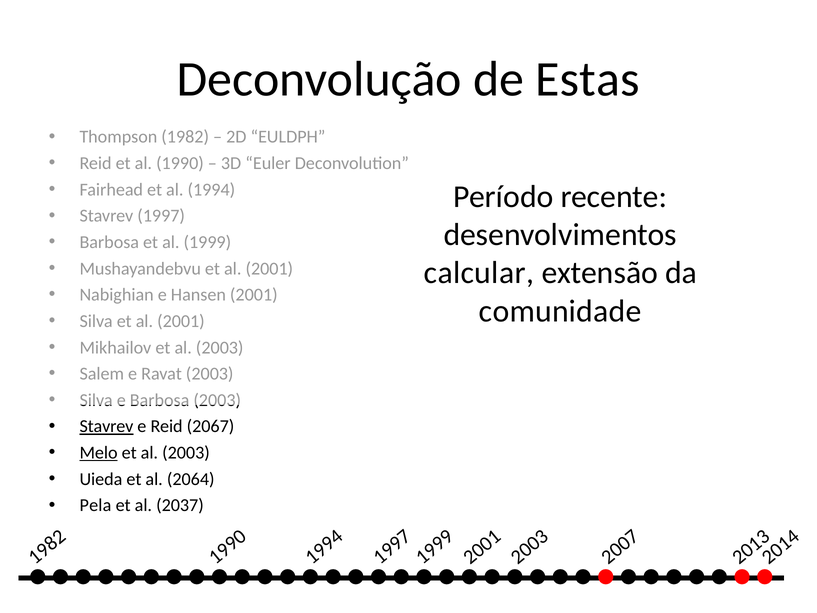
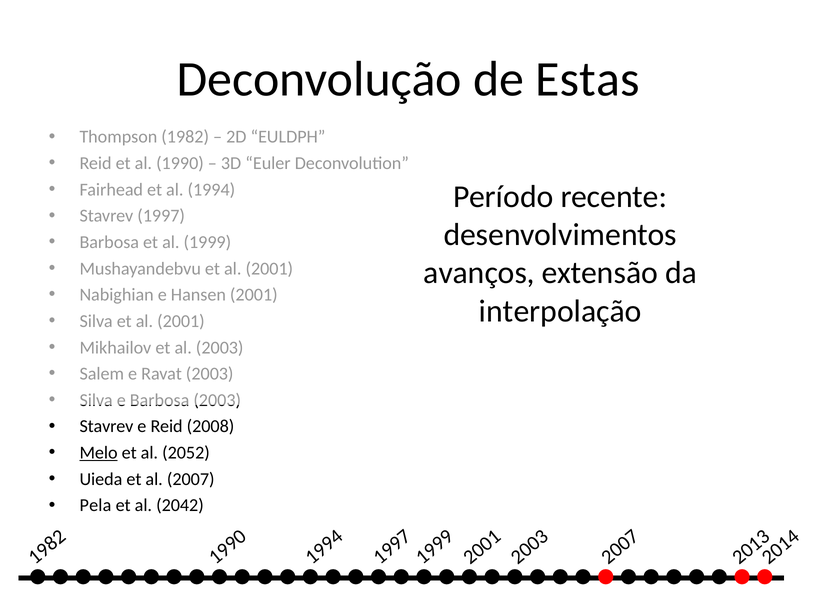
calcular: calcular -> avanços (479, 273)
comunidade: comunidade -> interpolação (560, 311)
Stavrev underline: present -> none (106, 426)
2067: 2067 -> 2008 (210, 426)
2003: 2003 -> 2052 (186, 453)
2064: 2064 -> 2007 (191, 479)
2037: 2037 -> 2042 (180, 505)
